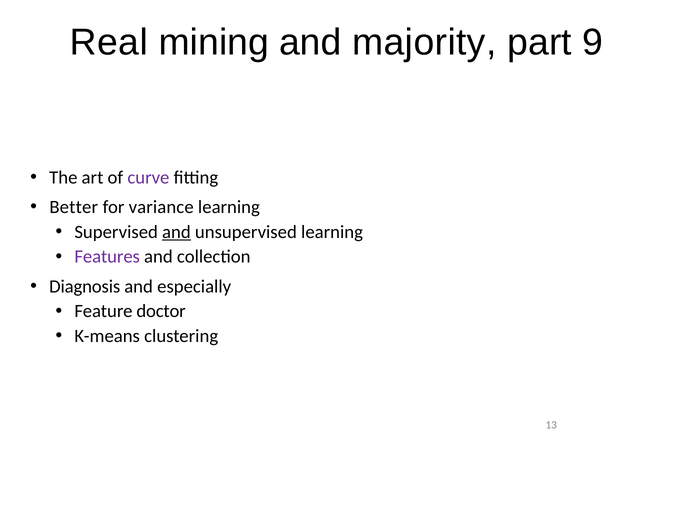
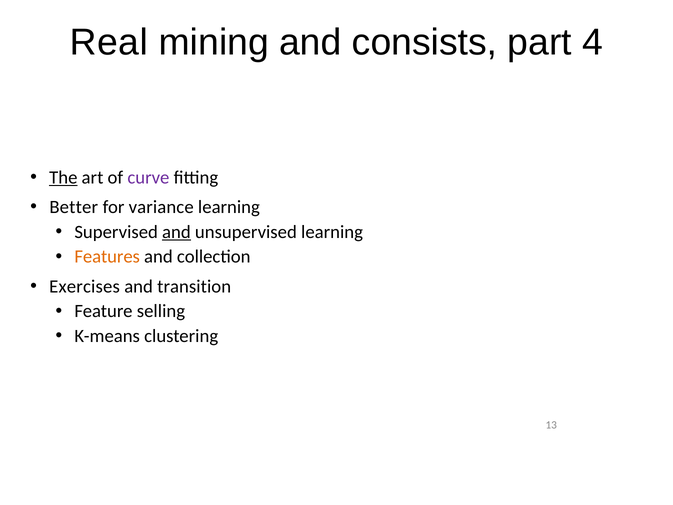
majority: majority -> consists (425, 43)
9: 9 -> 4 (593, 43)
The underline: none -> present (63, 177)
Features colour: purple -> orange (107, 257)
Diagnosis: Diagnosis -> Exercises (85, 286)
especially: especially -> transition (194, 286)
doctor: doctor -> selling (161, 311)
